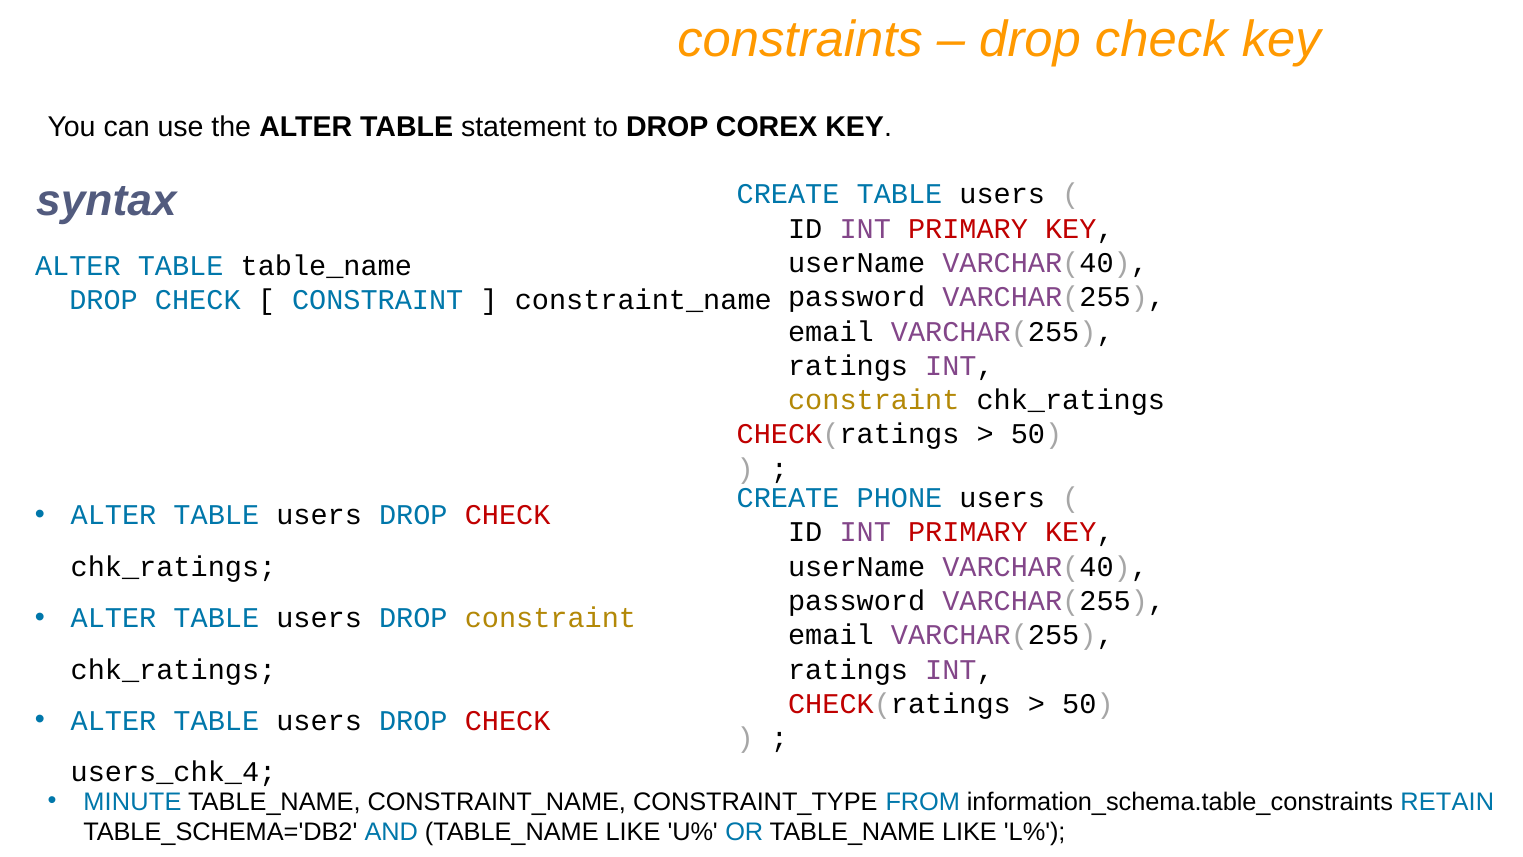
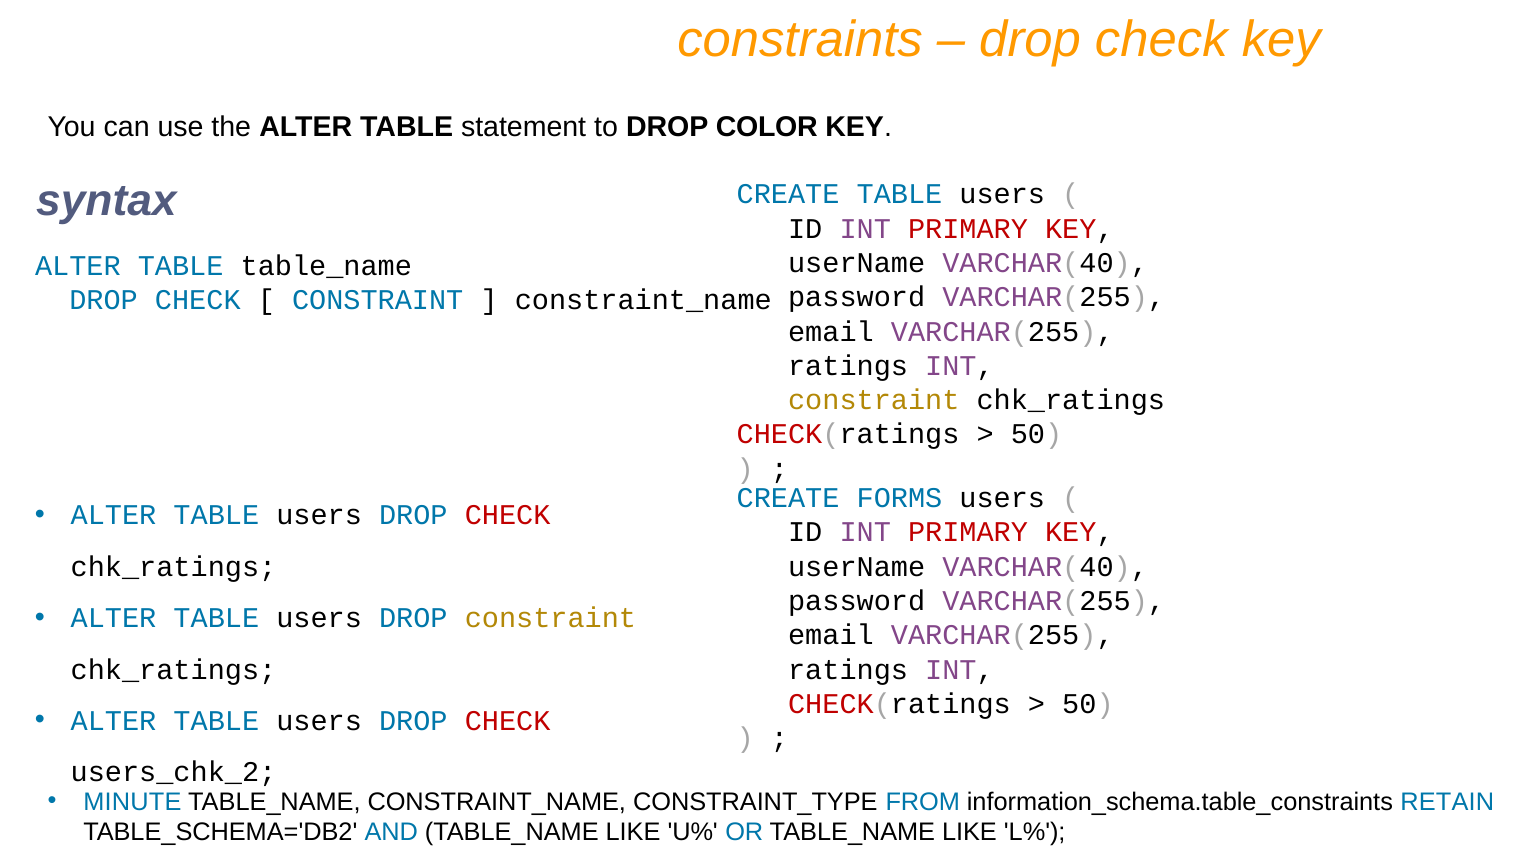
COREX: COREX -> COLOR (767, 127)
PHONE: PHONE -> FORMS (899, 498)
users_chk_4: users_chk_4 -> users_chk_2 (173, 772)
